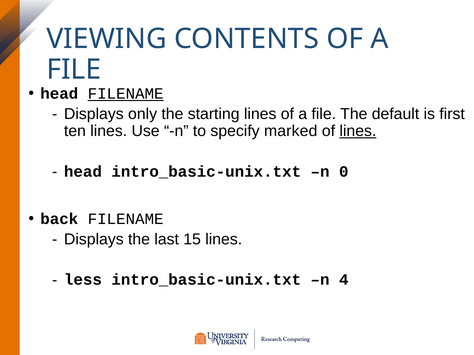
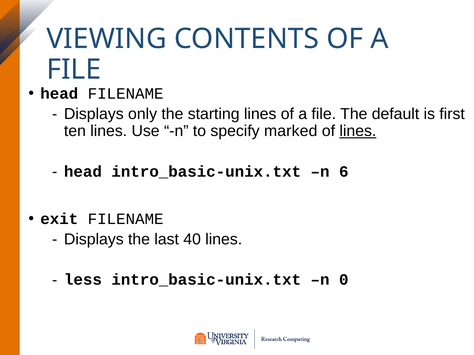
FILENAME underline: present -> none (126, 94)
0: 0 -> 6 (344, 172)
back: back -> exit (59, 219)
15: 15 -> 40 (192, 239)
4: 4 -> 0 (344, 280)
